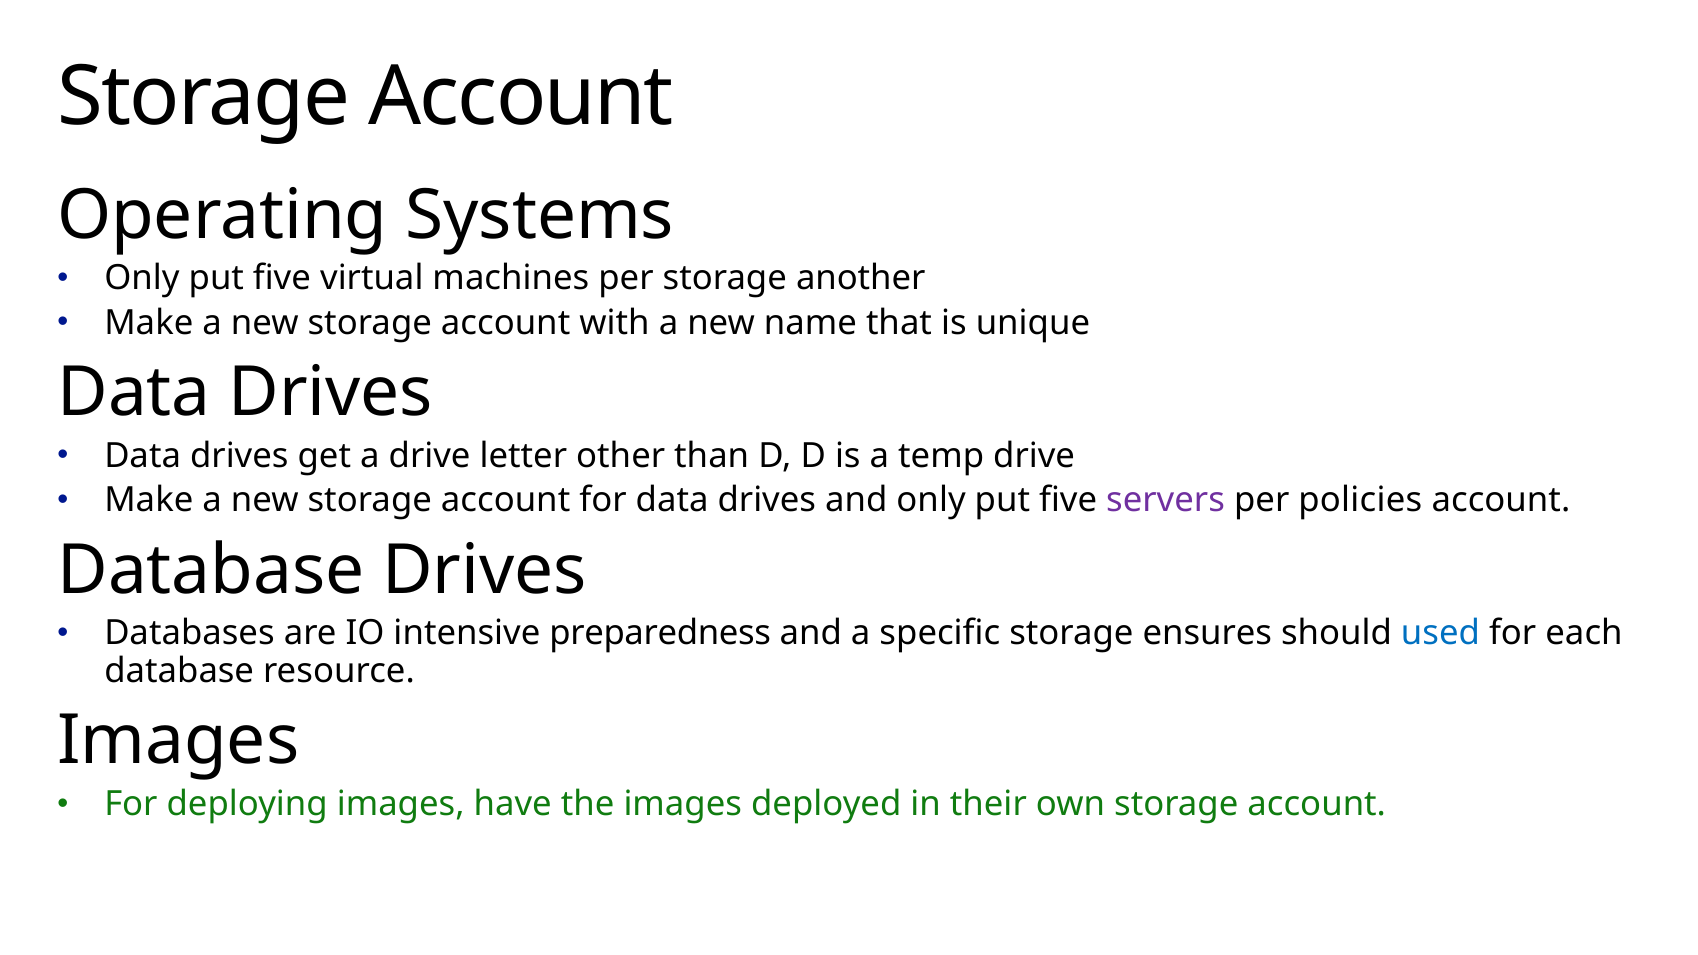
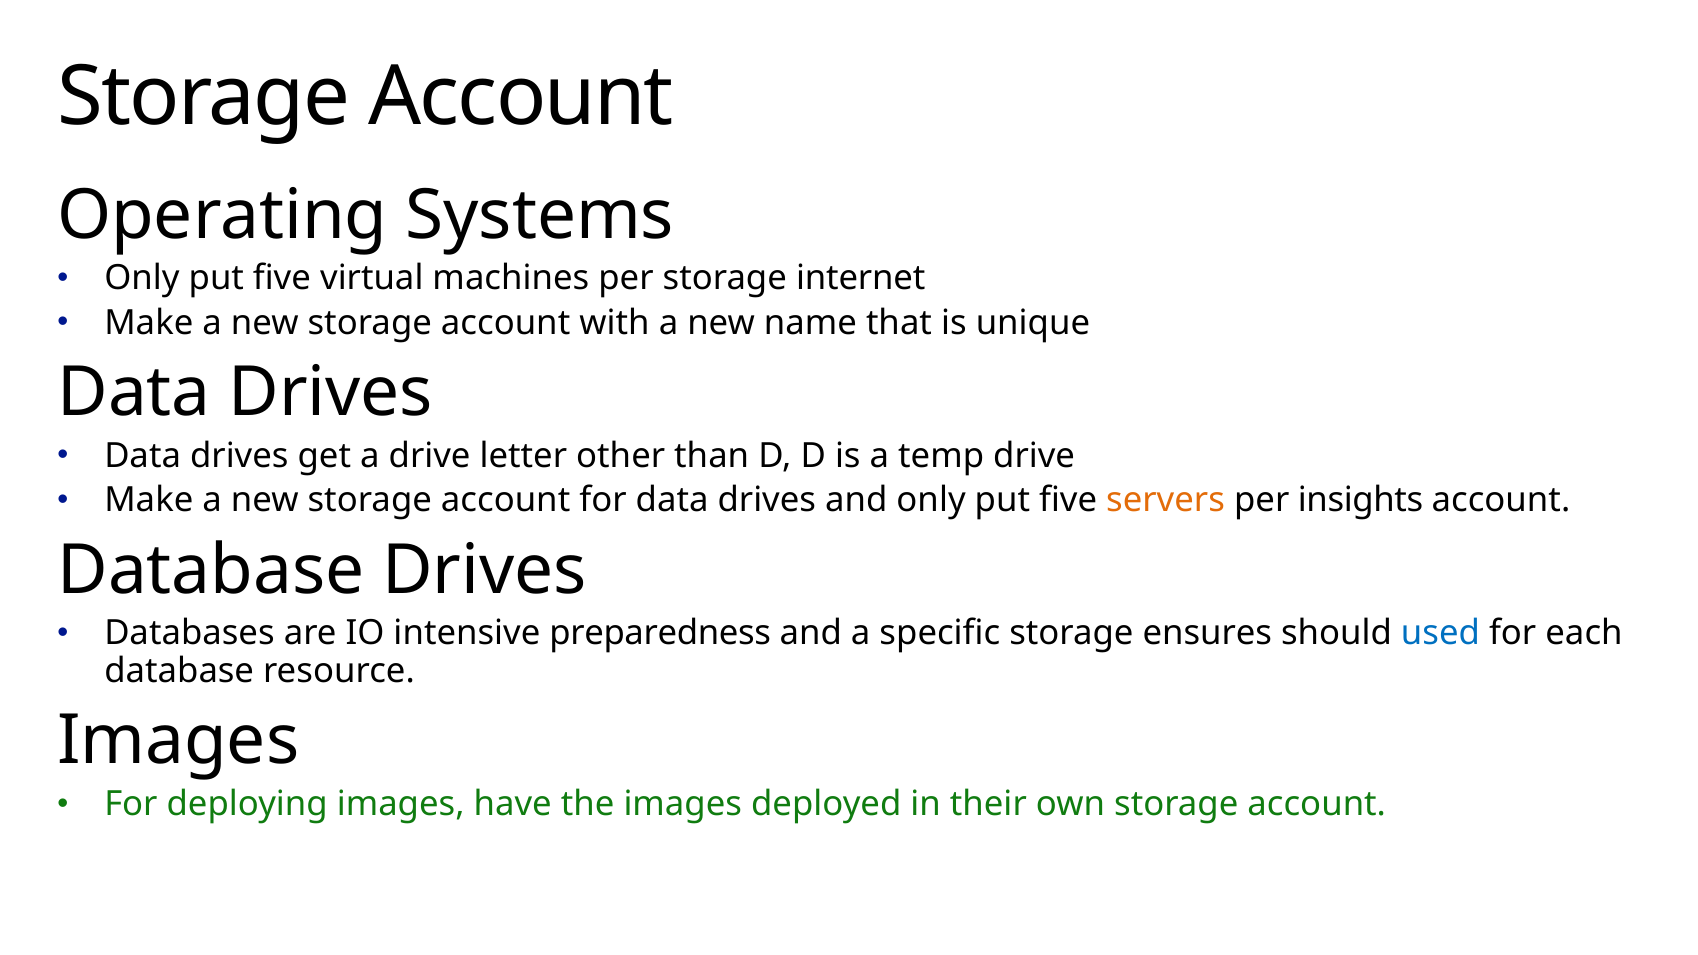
another: another -> internet (861, 278)
servers colour: purple -> orange (1166, 500)
policies: policies -> insights (1361, 500)
